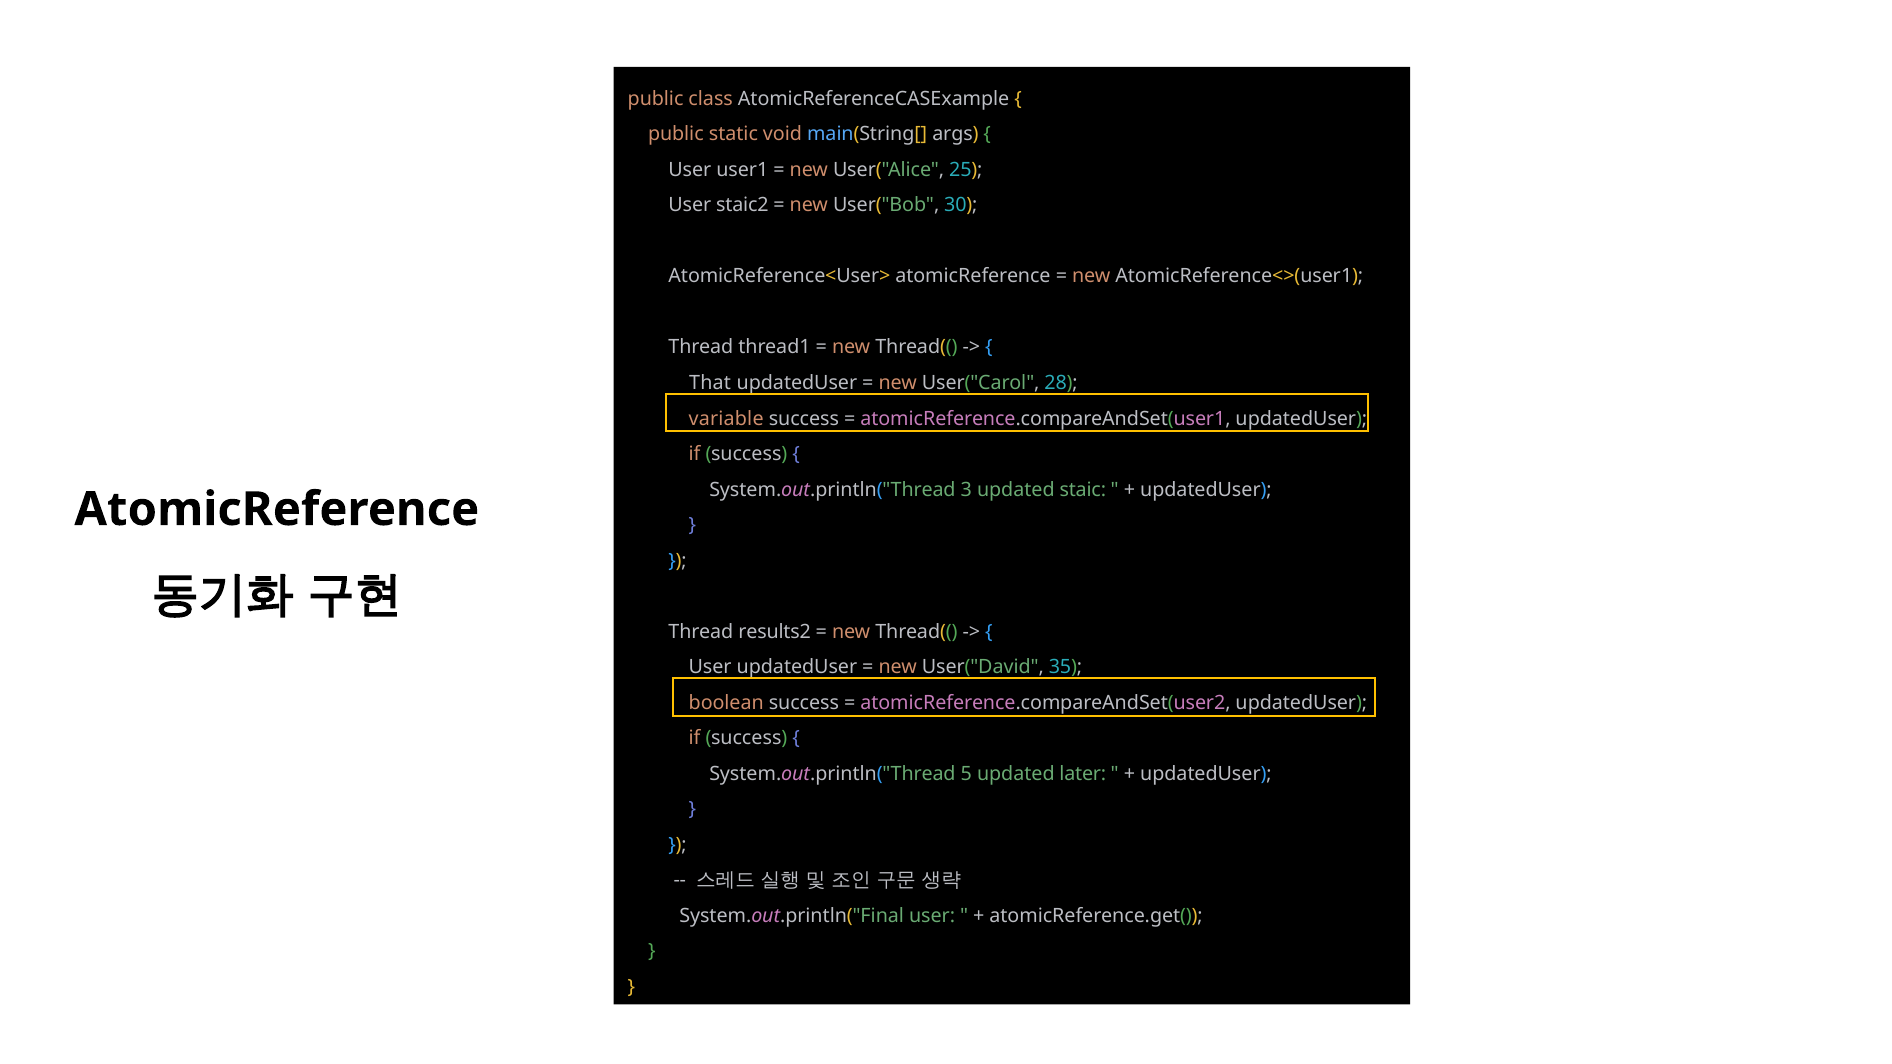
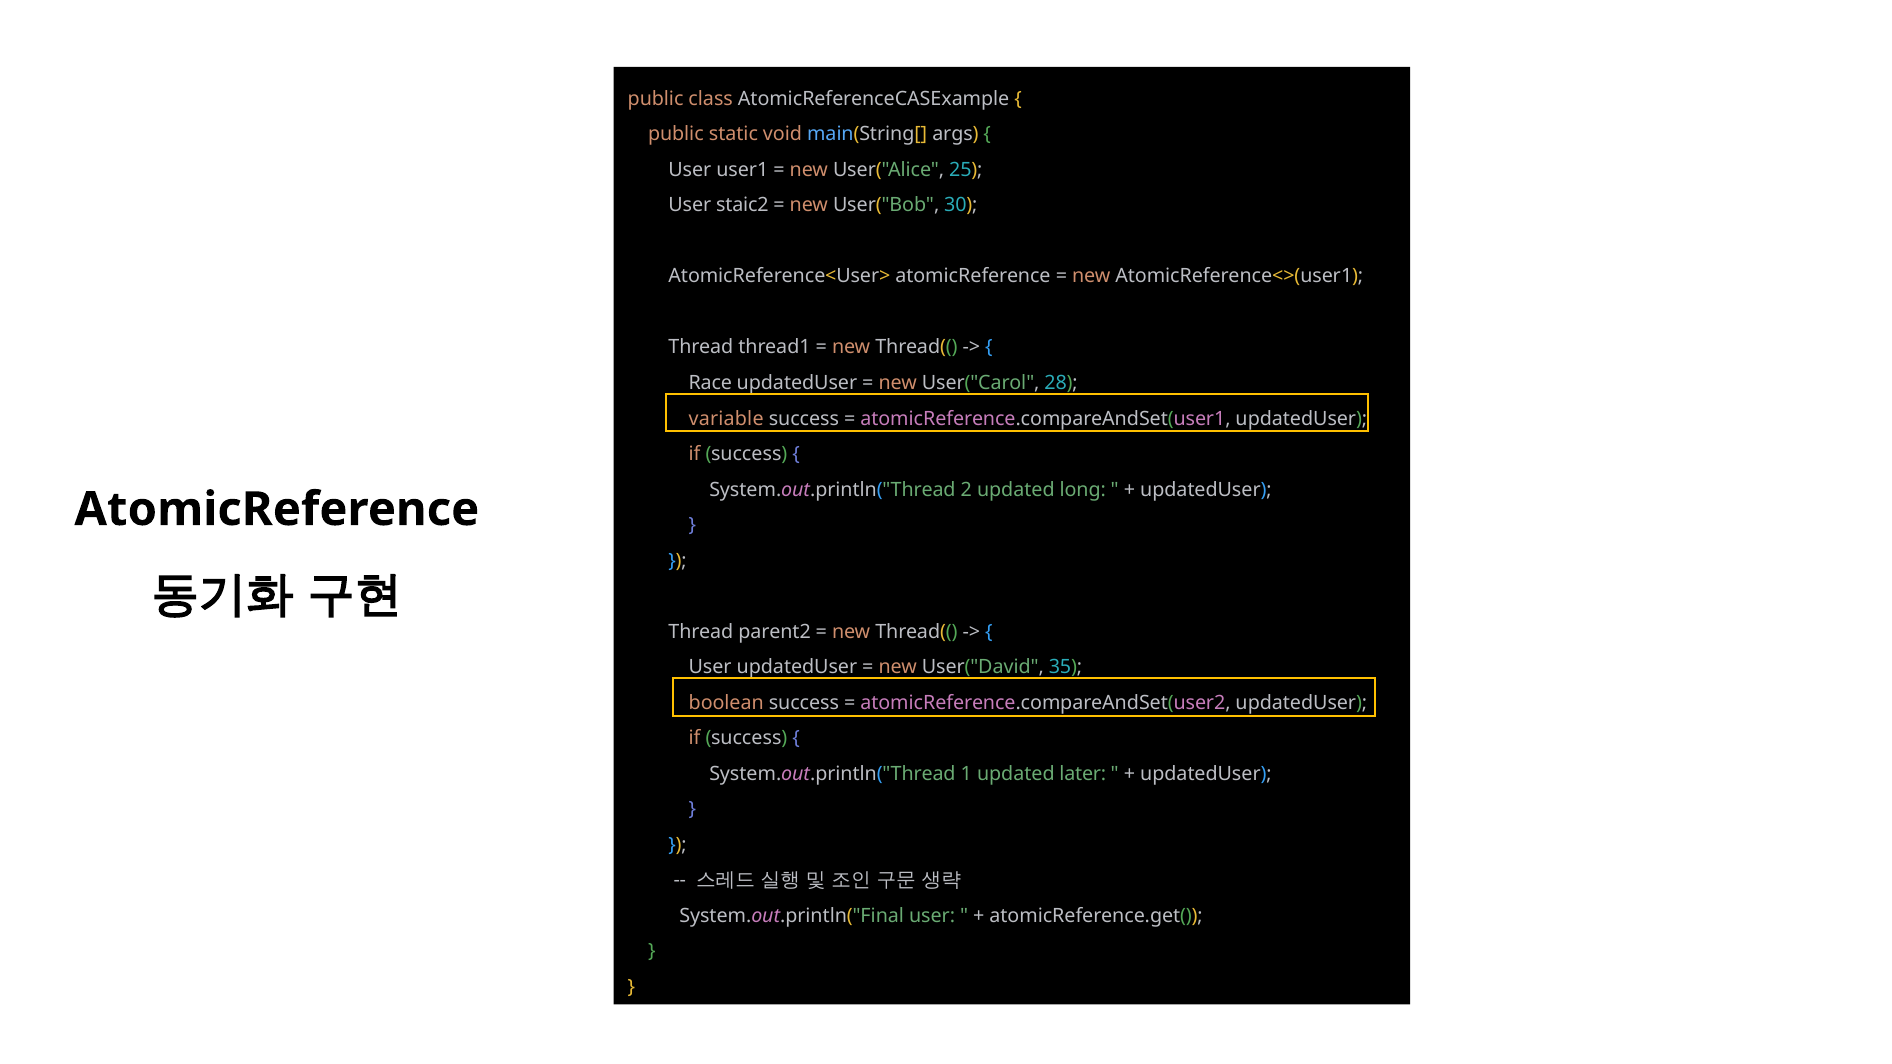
That: That -> Race (710, 383)
3: 3 -> 2 (966, 490)
staic: staic -> long (1083, 490)
results2: results2 -> parent2 (775, 632)
5: 5 -> 1 (966, 774)
